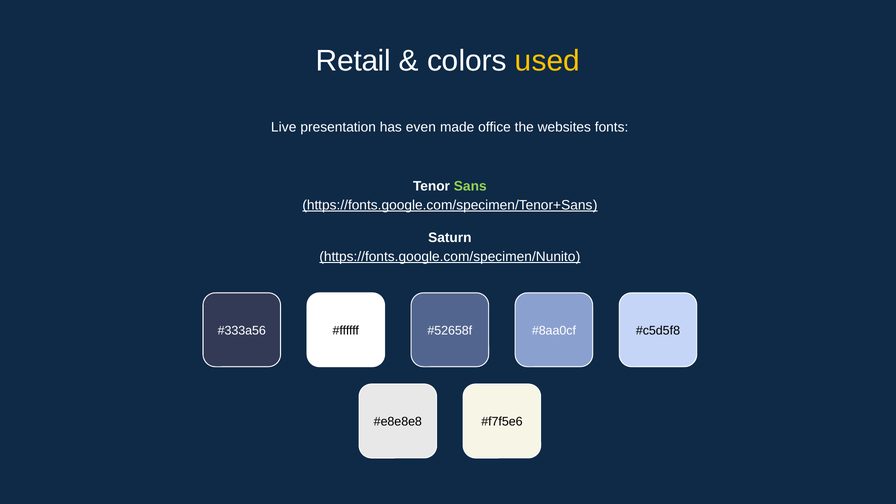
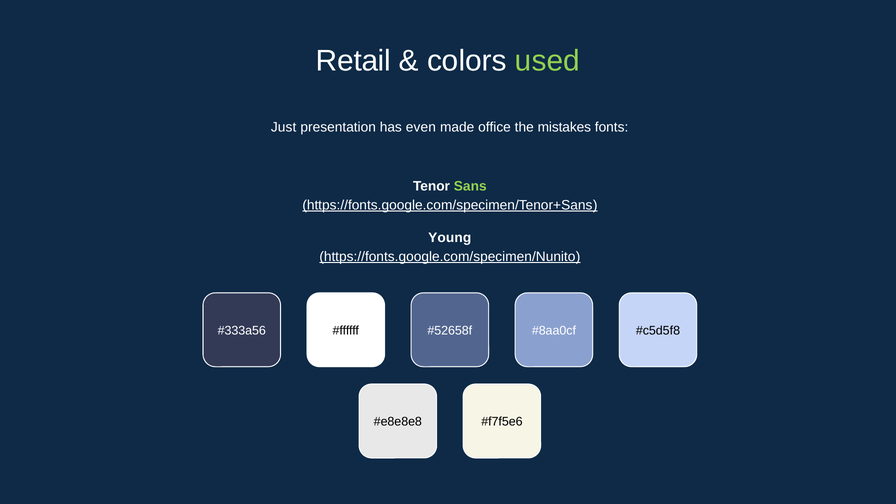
used colour: yellow -> light green (547, 61)
Live: Live -> Just (284, 127)
websites: websites -> mistakes (564, 127)
Saturn: Saturn -> Young (450, 238)
